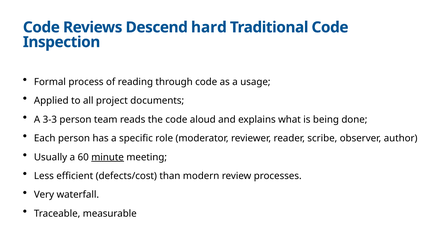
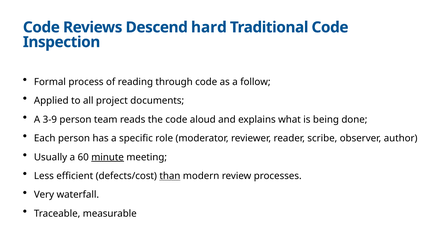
usage: usage -> follow (255, 82)
3-3: 3-3 -> 3-9 (50, 119)
than underline: none -> present (170, 176)
